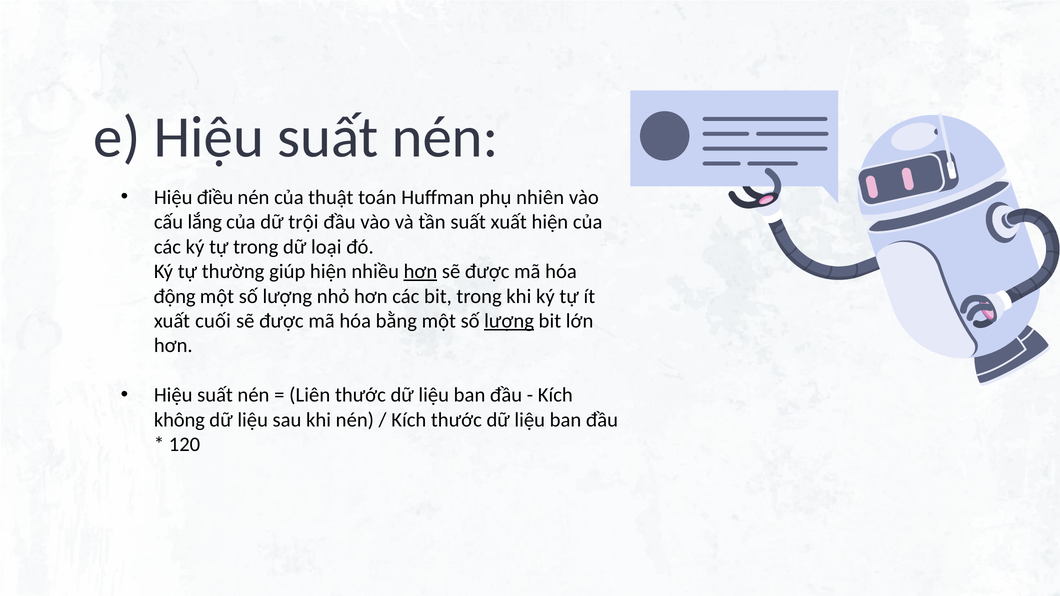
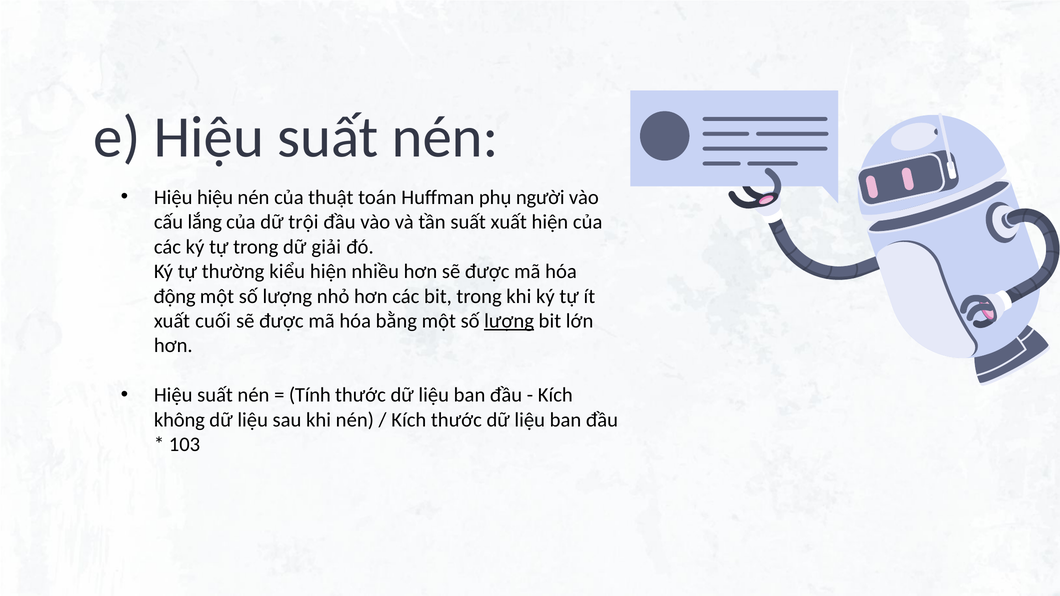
Hiệu điều: điều -> hiệu (215, 197)
nhiên: nhiên -> người (540, 197)
loại: loại -> giải (326, 247)
giúp: giúp -> kiểu (287, 272)
hơn underline: present -> none (420, 272)
Liên: Liên -> Tính (310, 395)
120: 120 -> 103 (184, 445)
